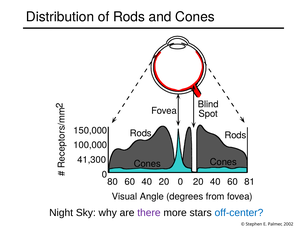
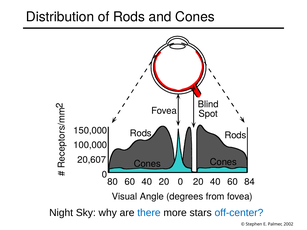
41,300: 41,300 -> 20,607 (92, 160)
81: 81 -> 84 (250, 182)
there colour: purple -> blue (149, 213)
